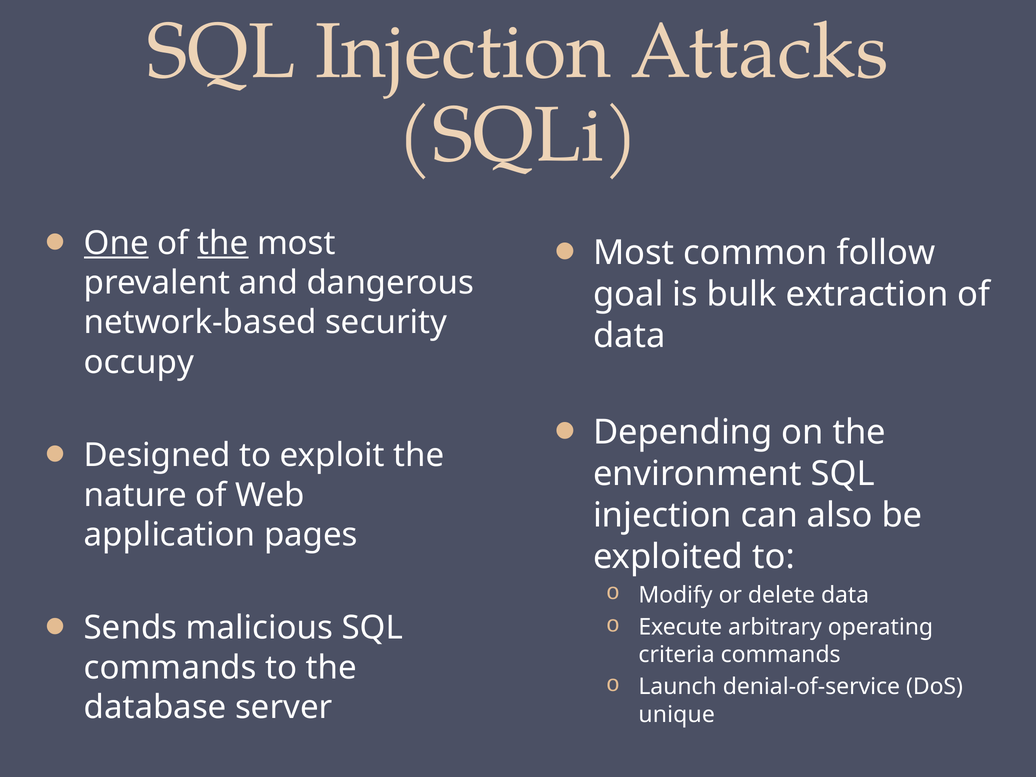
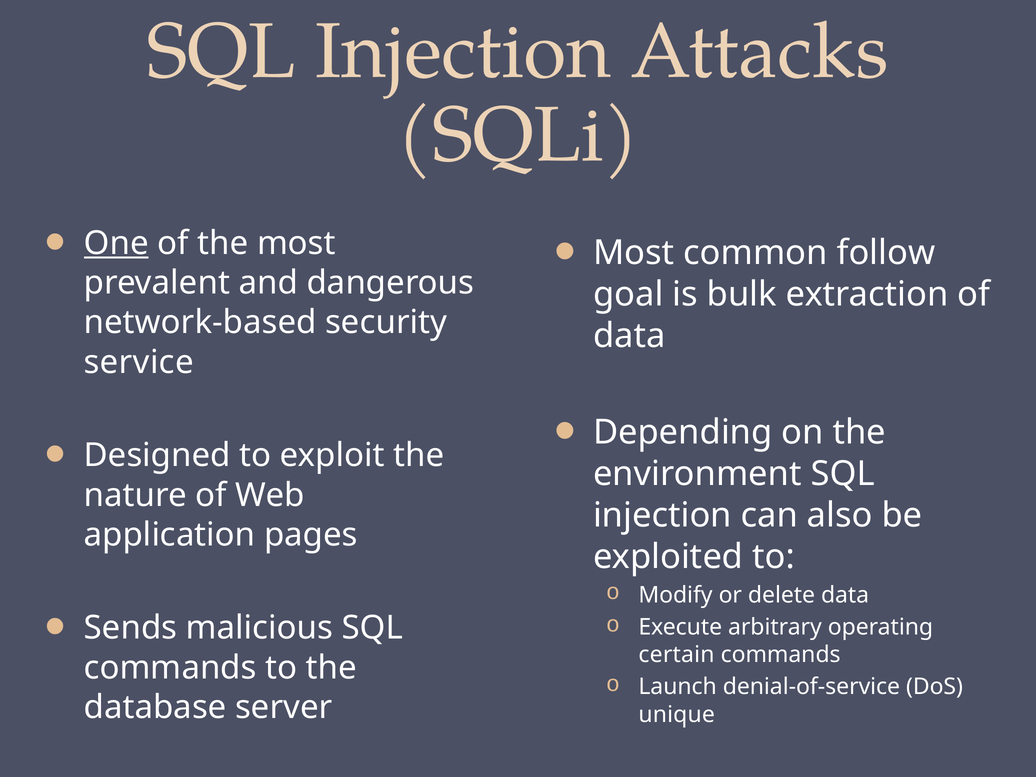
the underline: present -> none (223, 243)
occupy: occupy -> service (139, 362)
criteria: criteria -> certain (677, 655)
